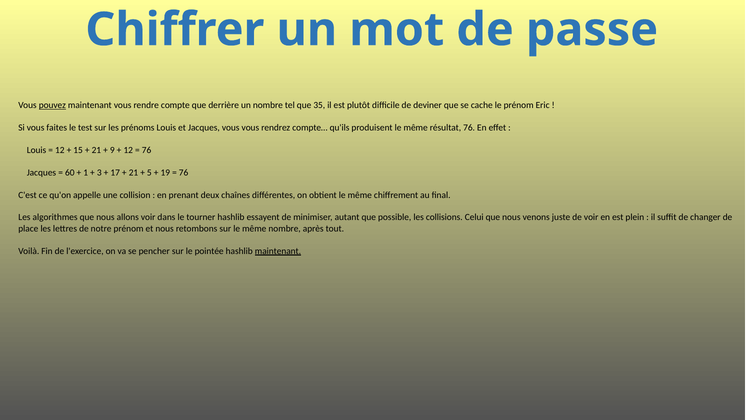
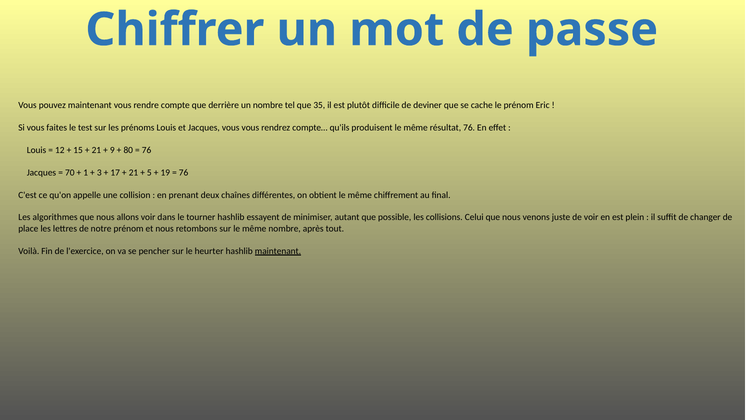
pouvez underline: present -> none (52, 105)
12: 12 -> 80 (128, 150)
60: 60 -> 70 (70, 173)
pointée: pointée -> heurter (209, 251)
